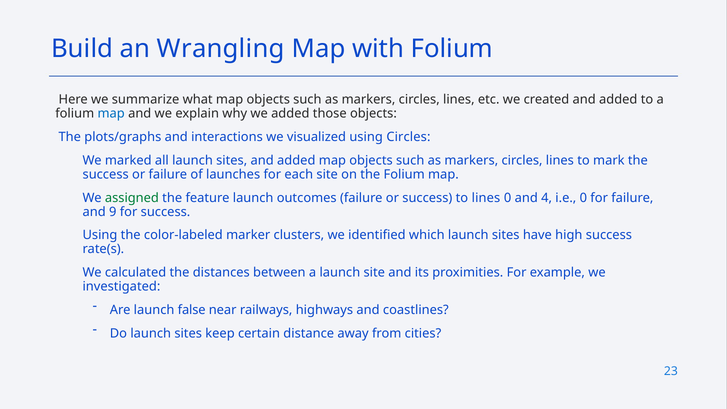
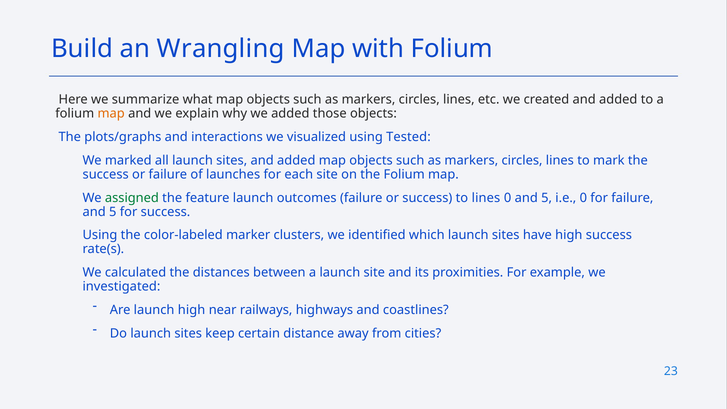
map colour: blue -> orange (111, 114)
using Circles: Circles -> Tested (408, 137)
0 and 4: 4 -> 5 (547, 198)
9: 9 -> 5 (113, 212)
launch false: false -> high (192, 310)
